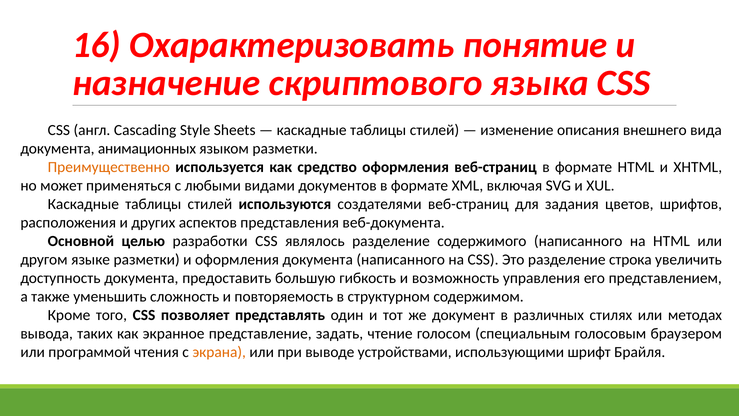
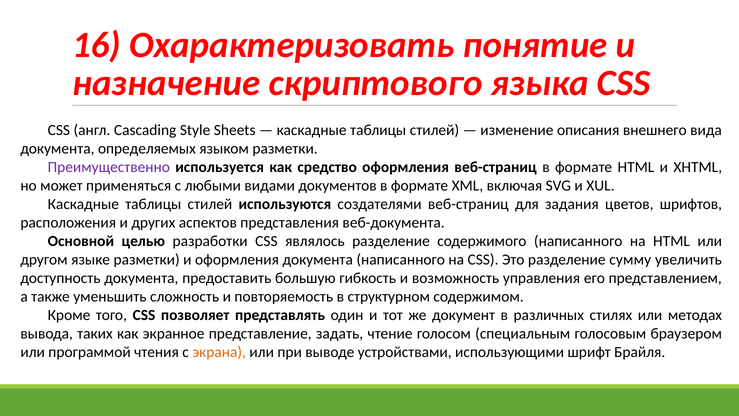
анимационных: анимационных -> определяемых (147, 148)
Преимущественно colour: orange -> purple (109, 167)
строка: строка -> сумму (630, 259)
